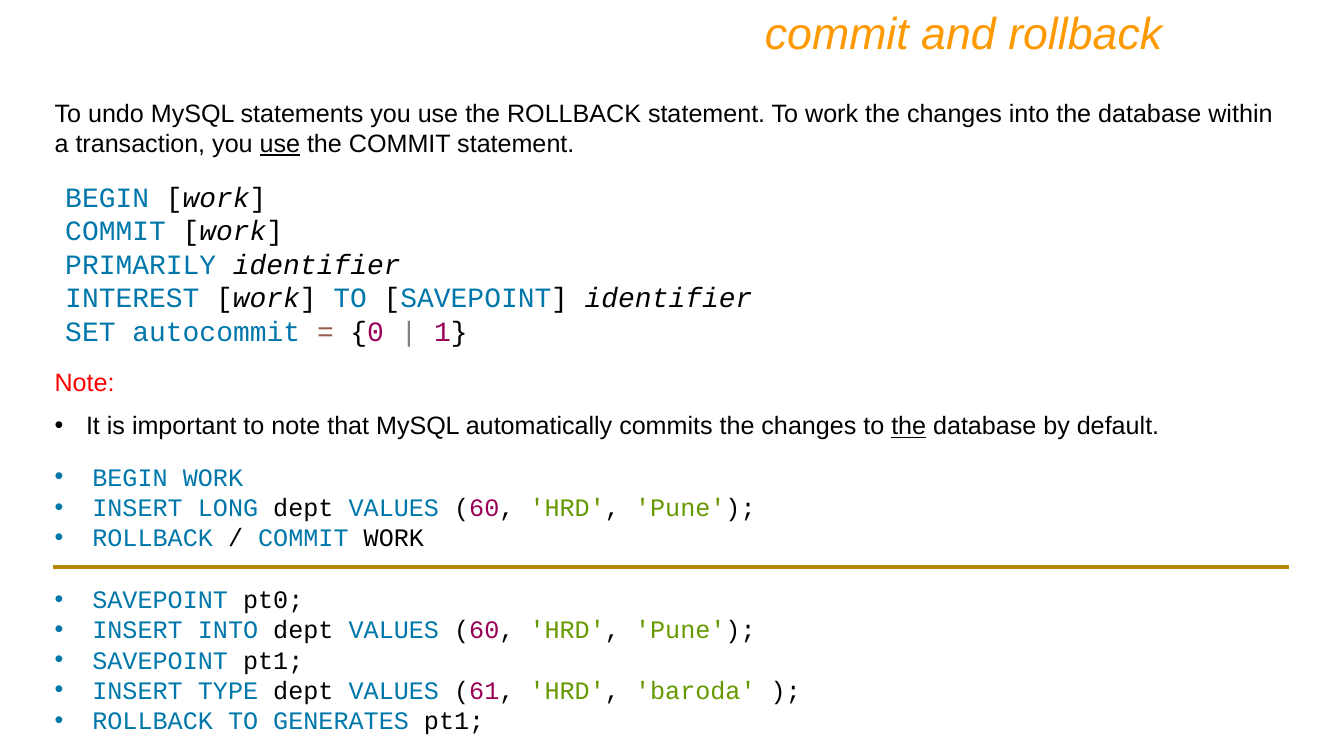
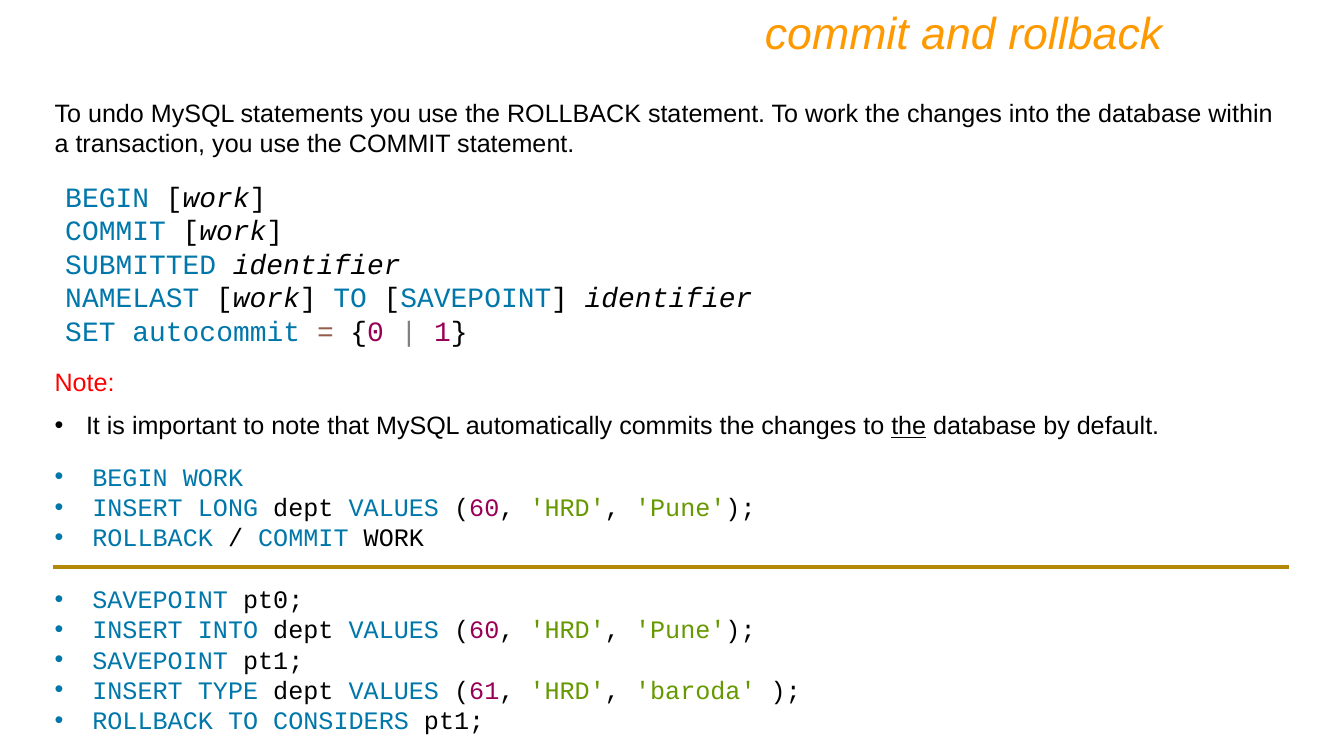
use underline: present -> none (280, 144)
PRIMARILY: PRIMARILY -> SUBMITTED (141, 265)
INTEREST: INTEREST -> NAMELAST (132, 299)
GENERATES: GENERATES -> CONSIDERS (341, 721)
